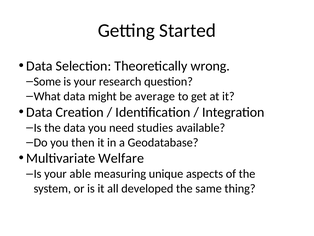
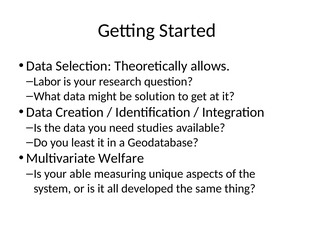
wrong: wrong -> allows (210, 66)
Some: Some -> Labor (47, 81)
average: average -> solution (155, 96)
then: then -> least (83, 142)
